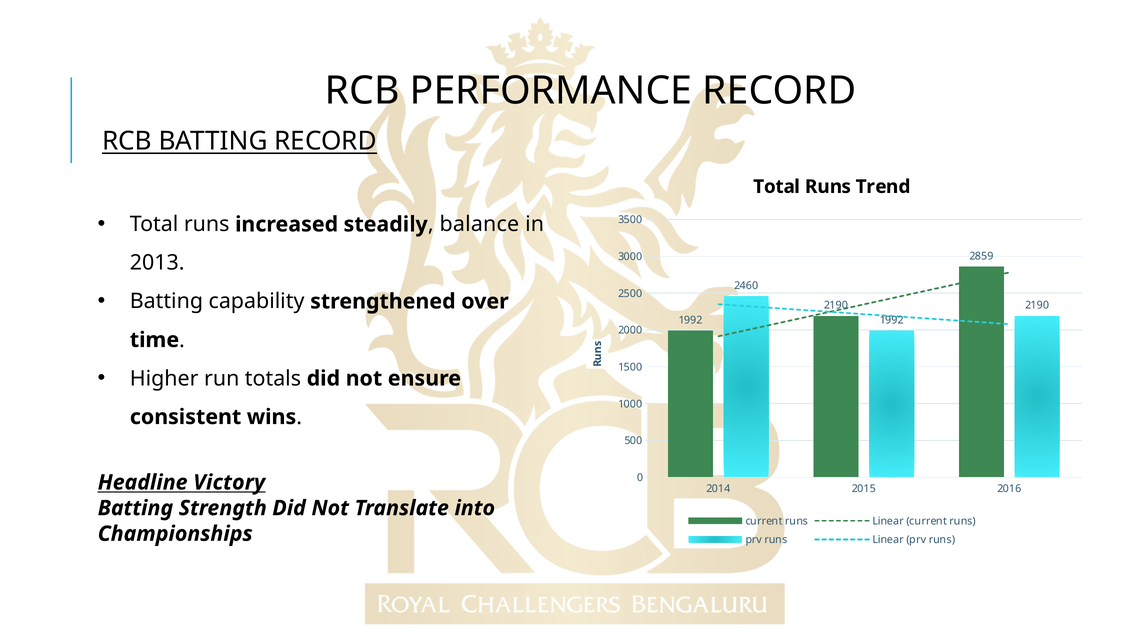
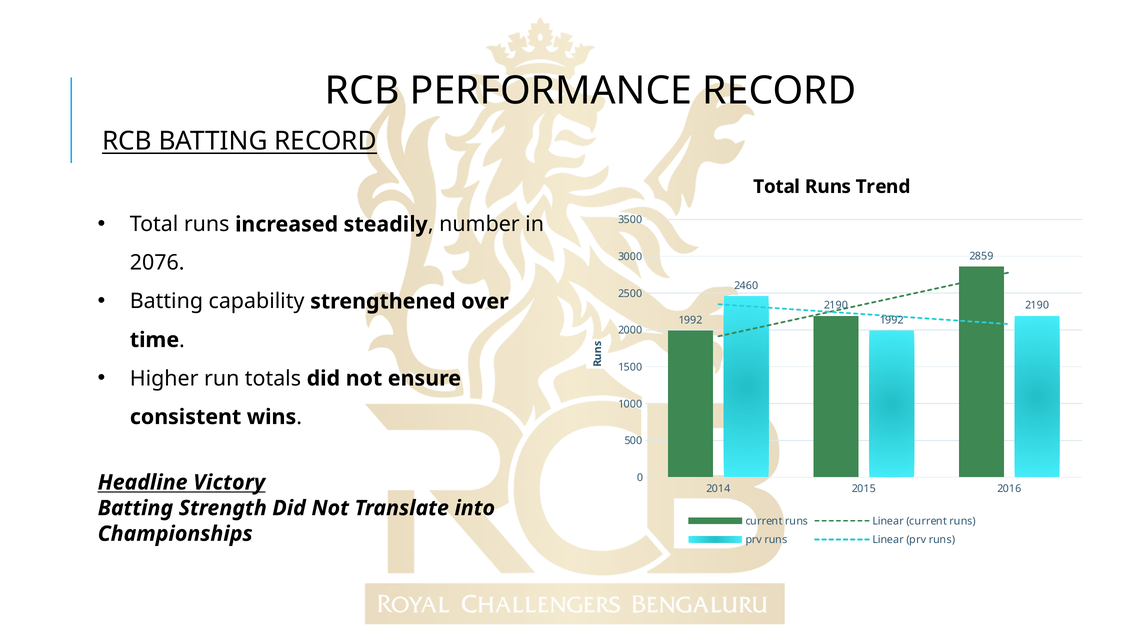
balance: balance -> number (479, 225)
2013: 2013 -> 2076 (157, 263)
